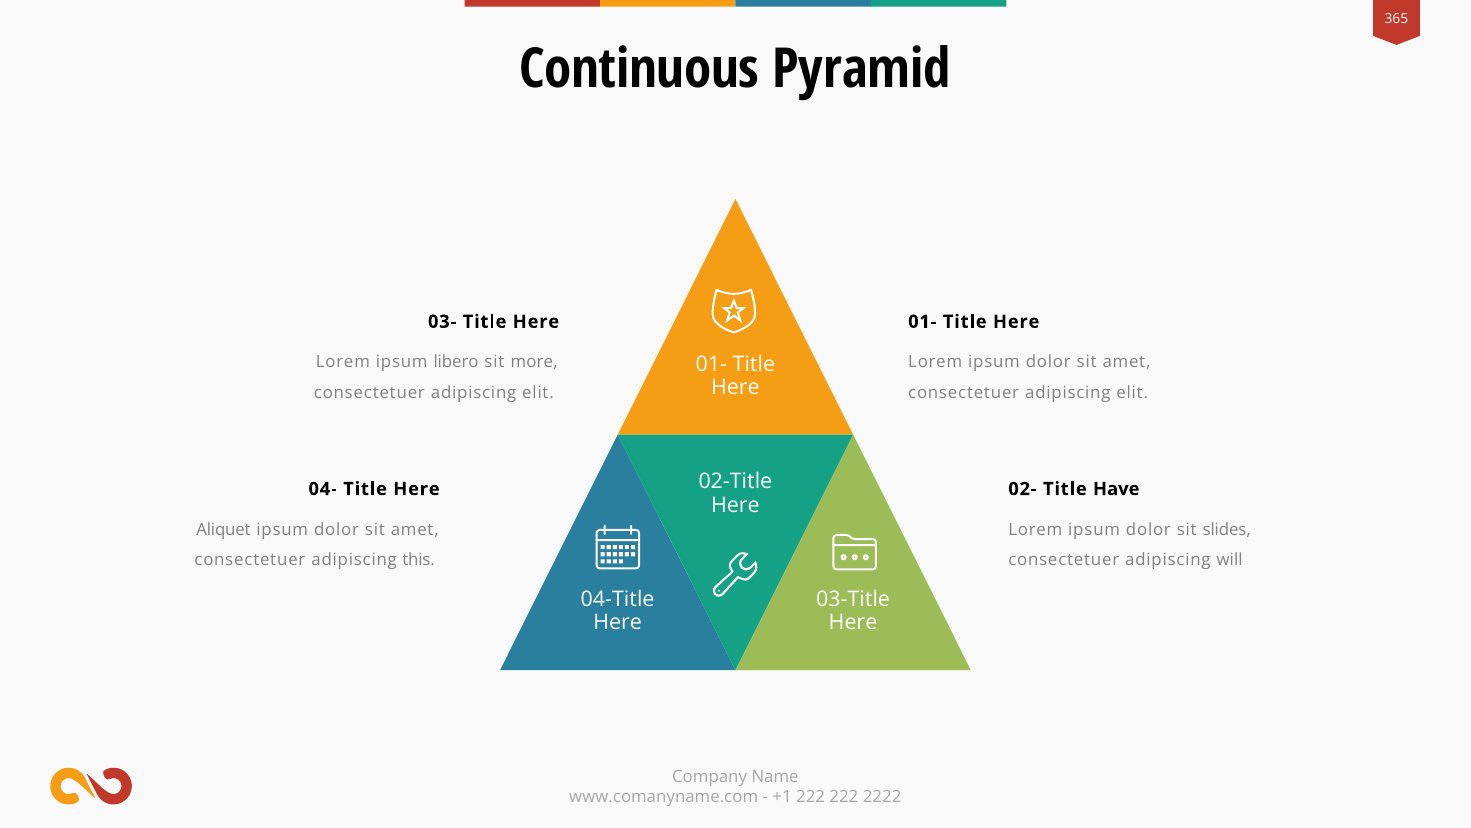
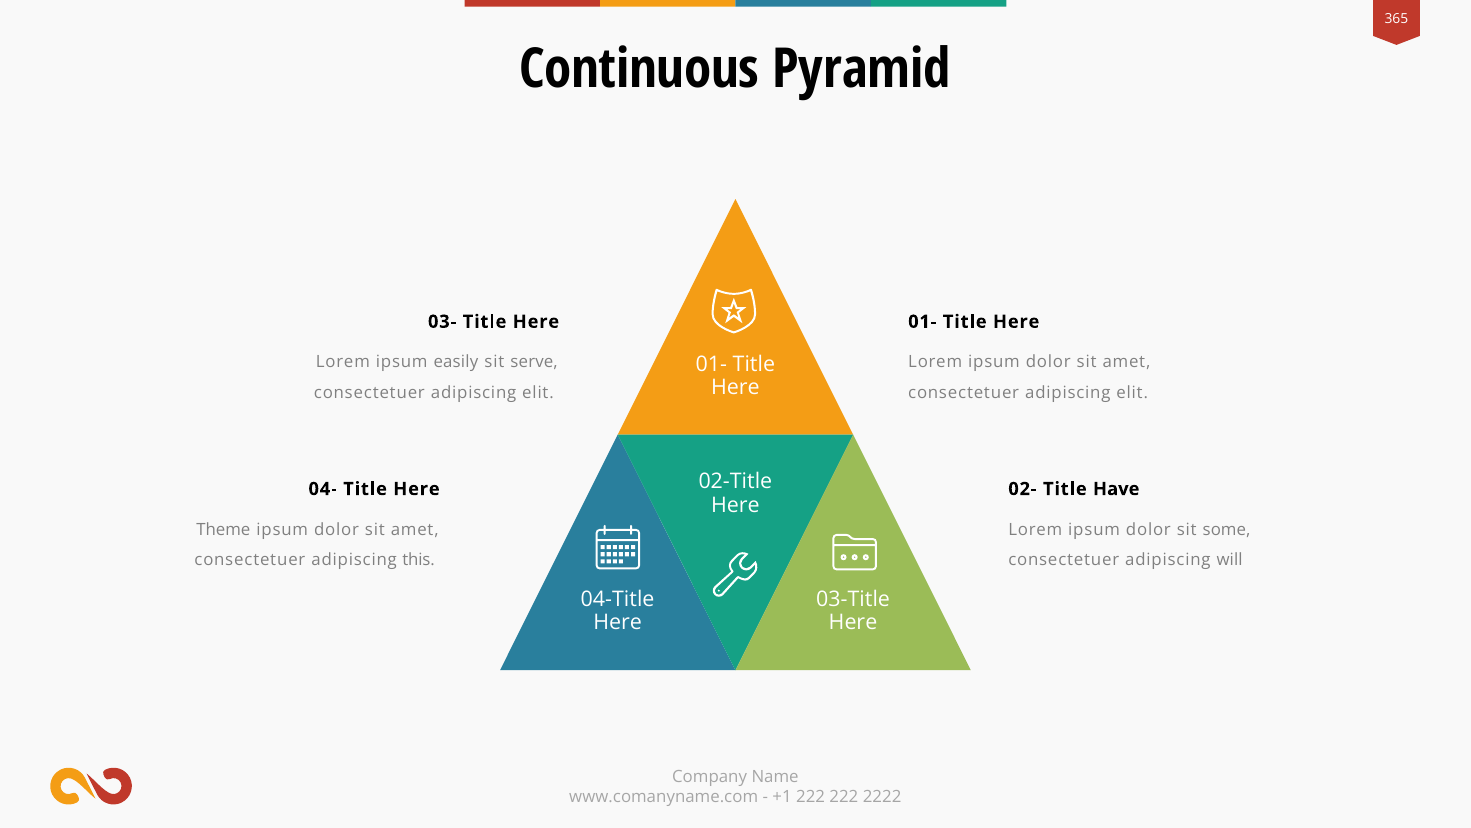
libero: libero -> easily (456, 362)
more: more -> serve (534, 362)
Aliquet: Aliquet -> Theme (223, 529)
slides: slides -> some (1227, 529)
